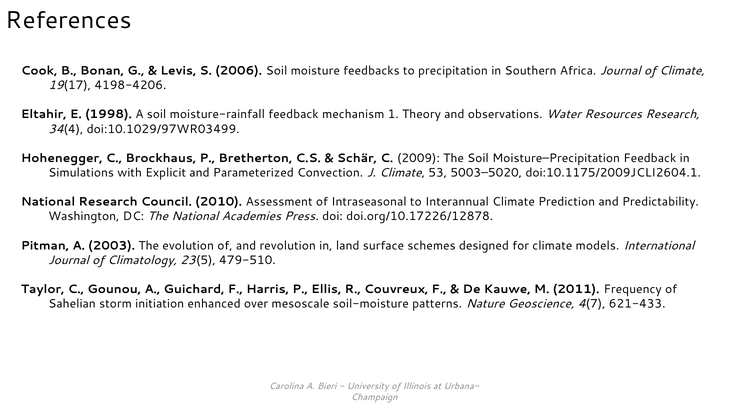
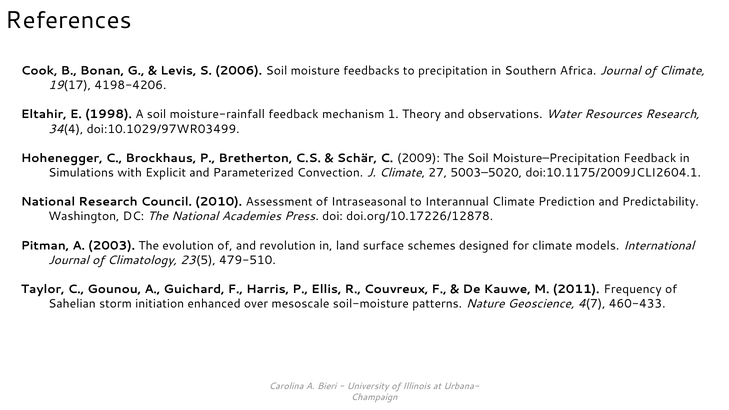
53: 53 -> 27 (438, 173)
621-433: 621-433 -> 460-433 (637, 304)
